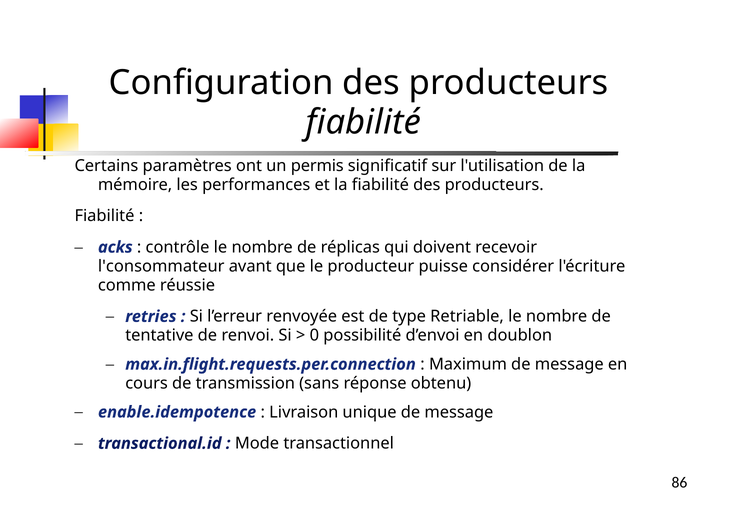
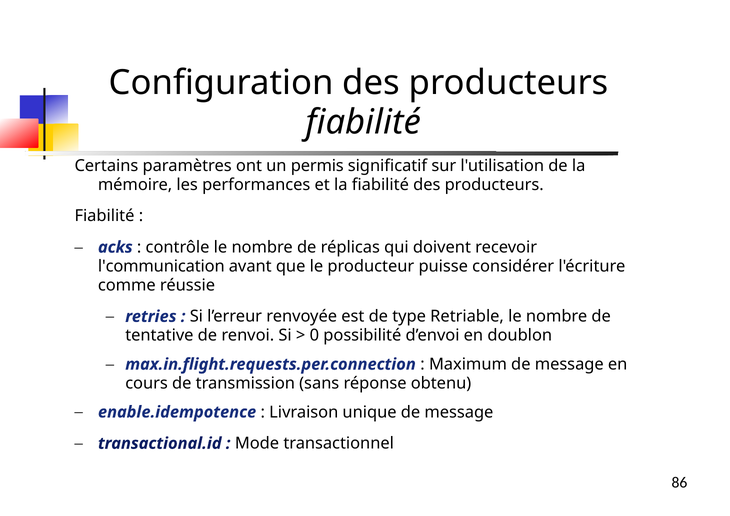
l'consommateur: l'consommateur -> l'communication (161, 266)
